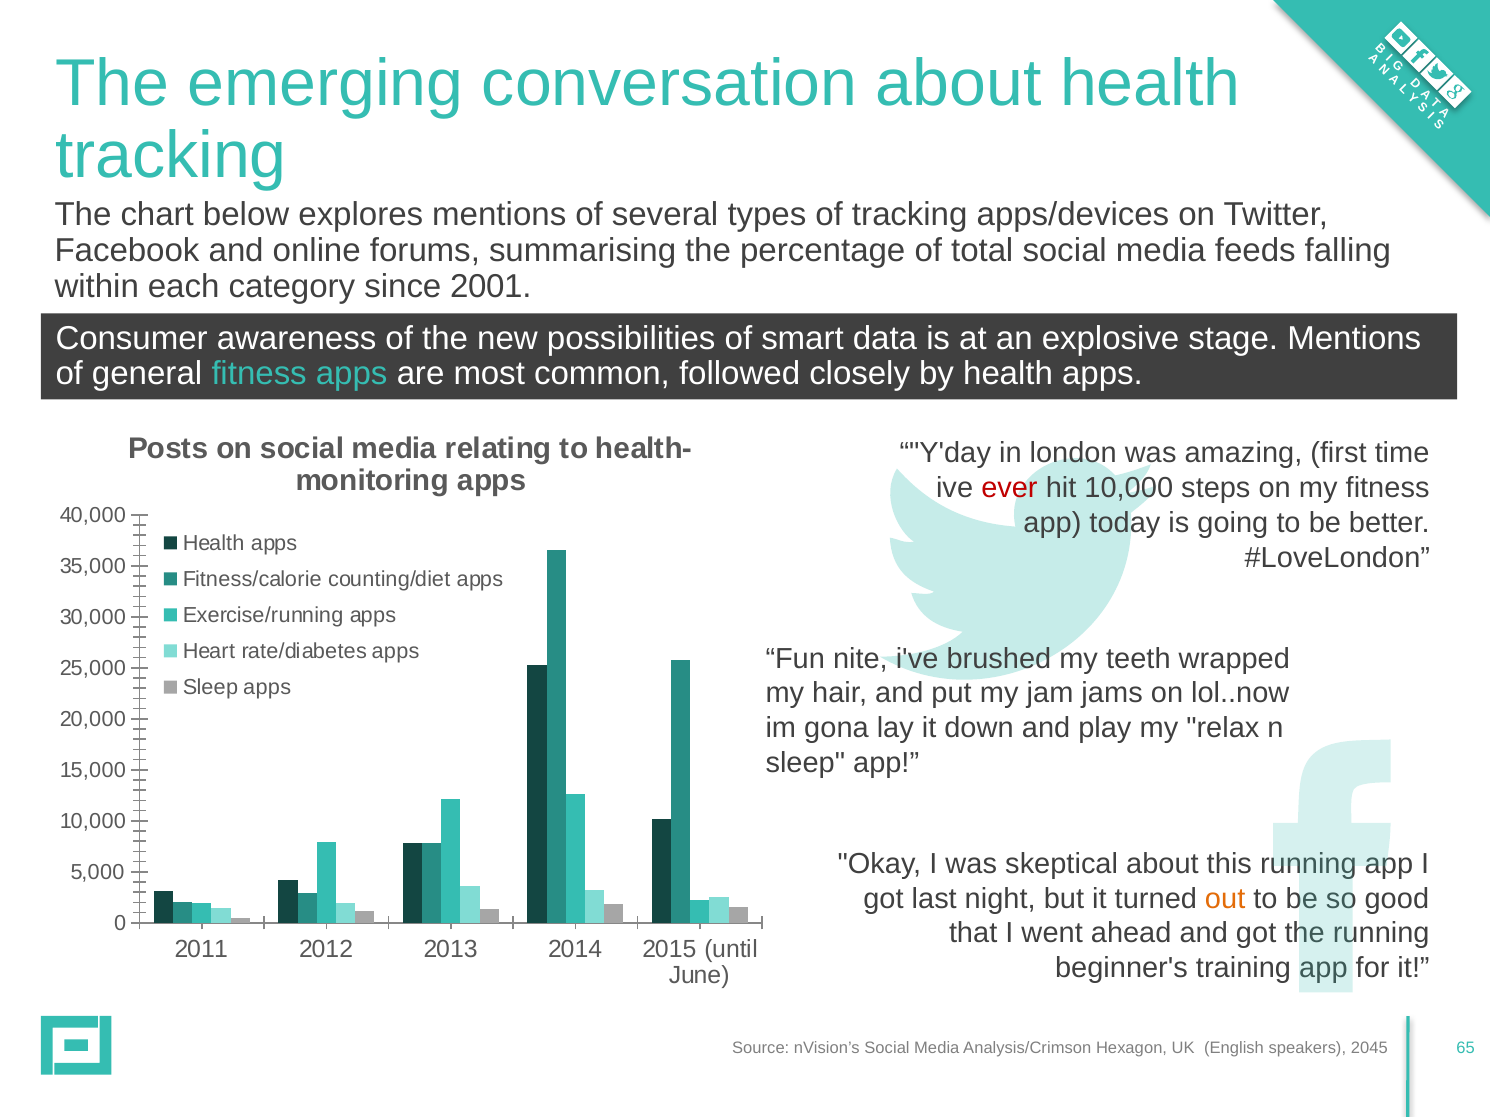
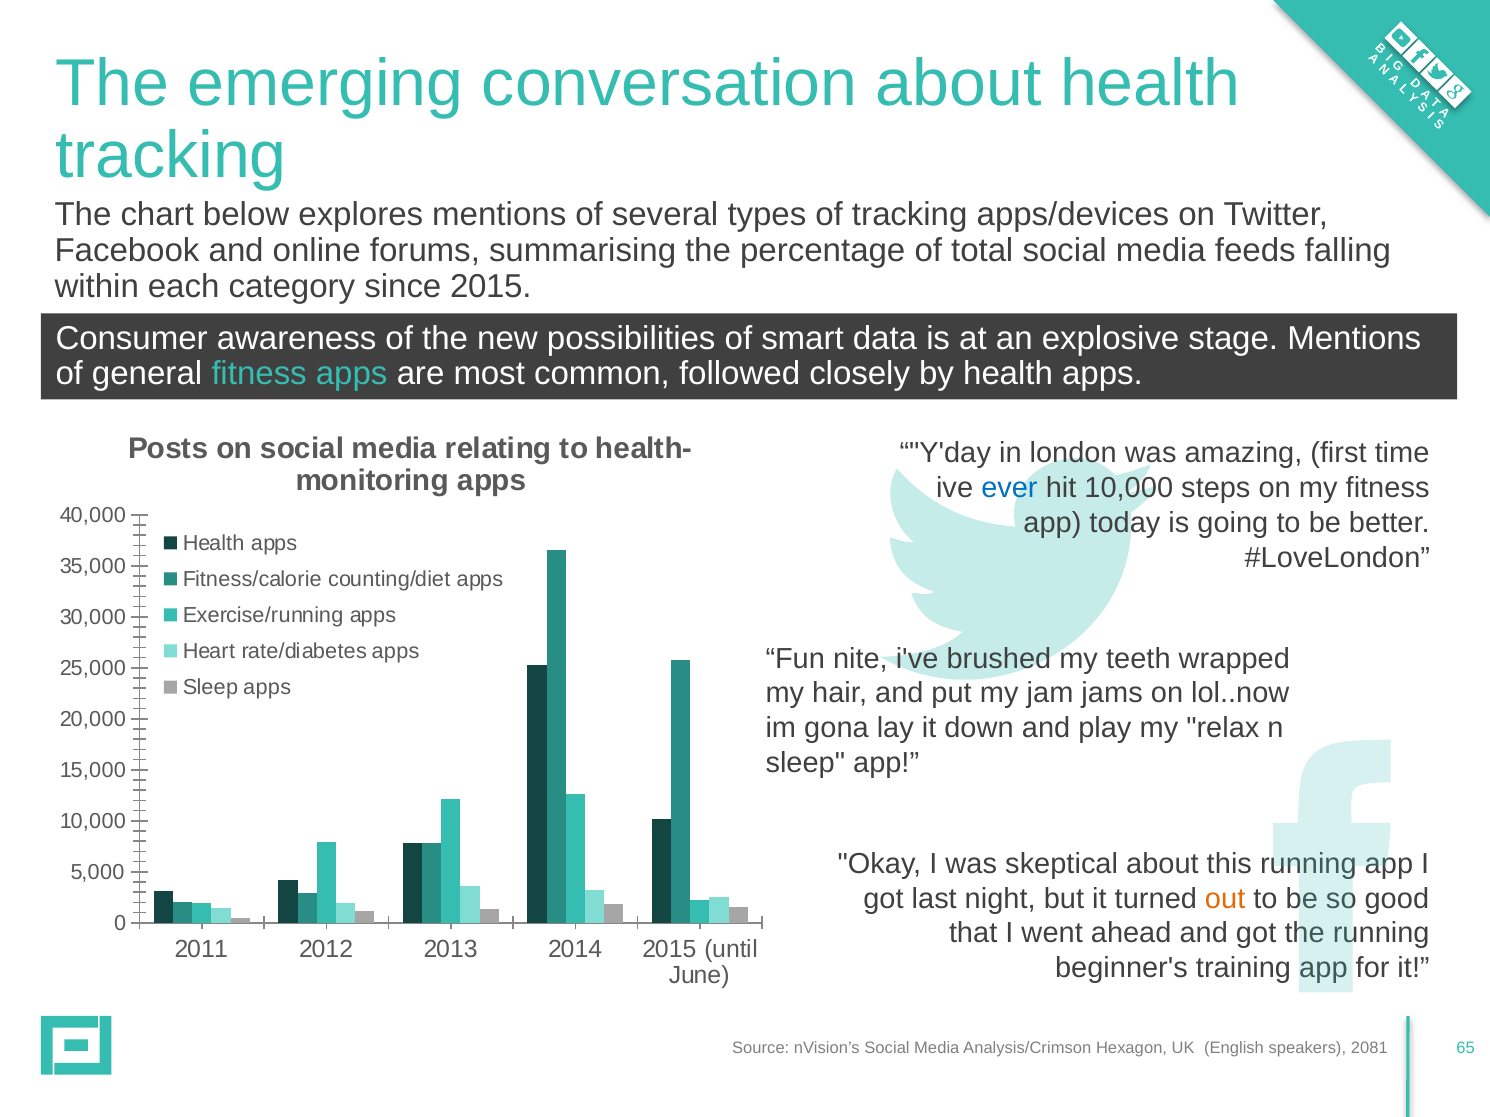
since 2001: 2001 -> 2015 (491, 286)
ever colour: red -> blue (1009, 488)
2045: 2045 -> 2081 (1369, 1048)
